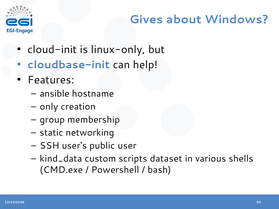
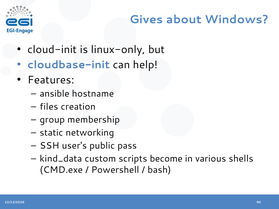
only: only -> files (49, 107)
user: user -> pass (127, 146)
dataset: dataset -> become (166, 159)
